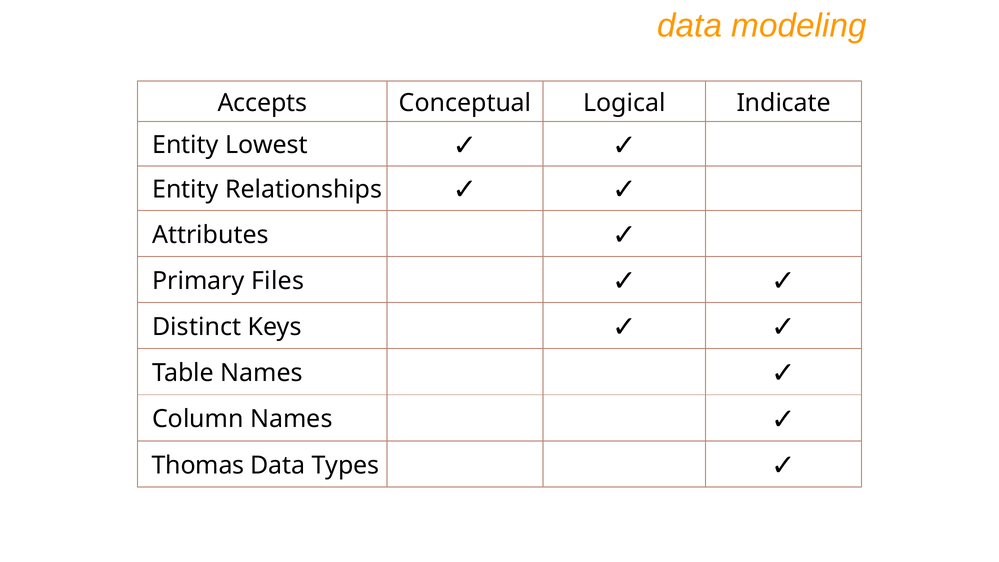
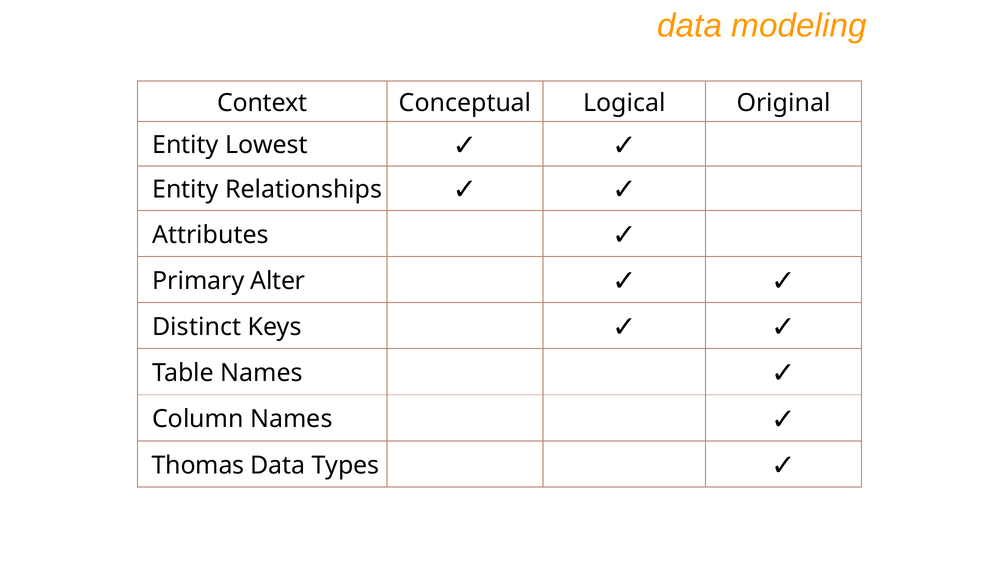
Accepts: Accepts -> Context (262, 103)
Indicate: Indicate -> Original (784, 103)
Files: Files -> Alter (278, 281)
